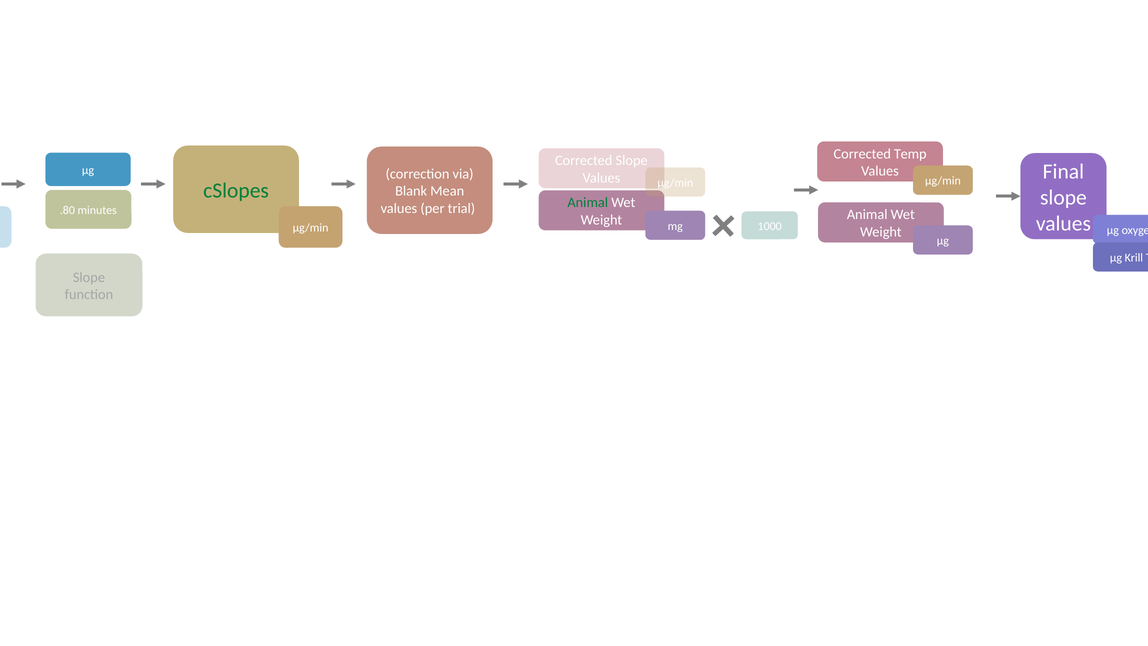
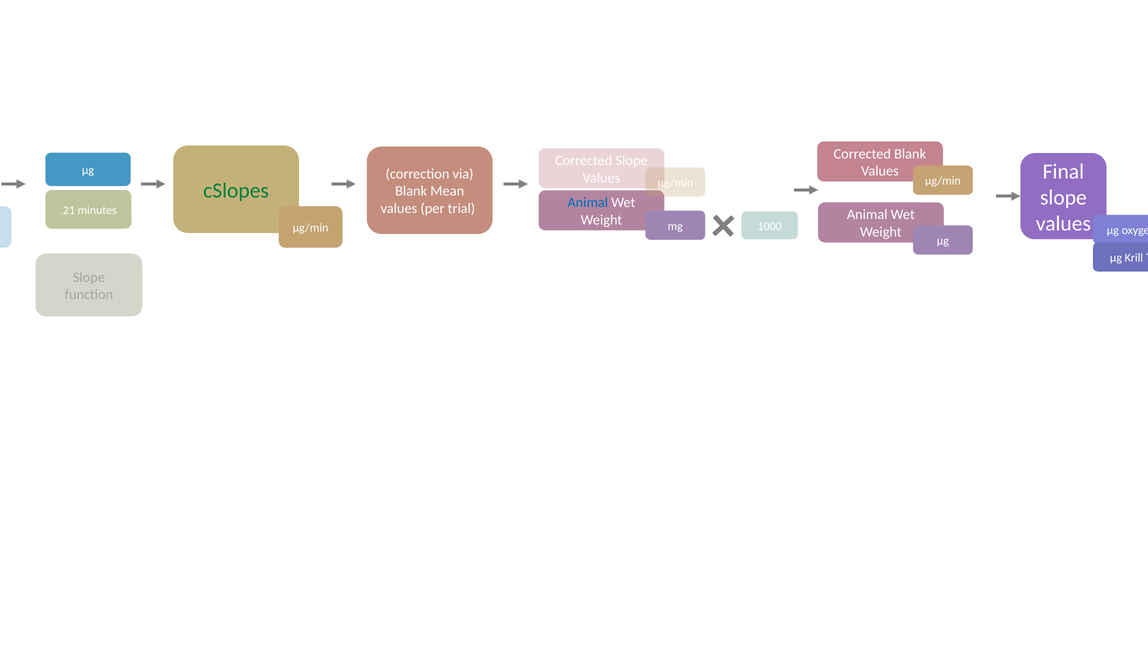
Corrected Temp: Temp -> Blank (910, 154)
Animal colour: green -> blue (588, 203)
.80: .80 -> .21 (67, 210)
